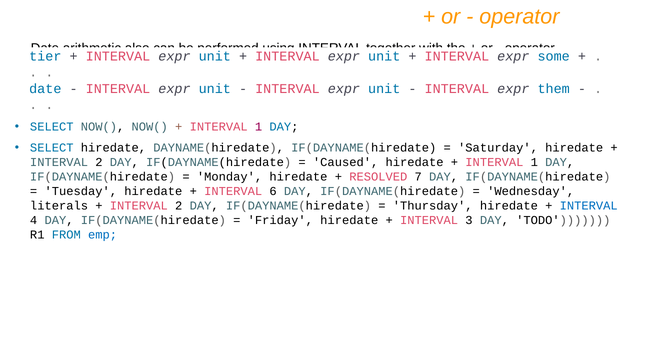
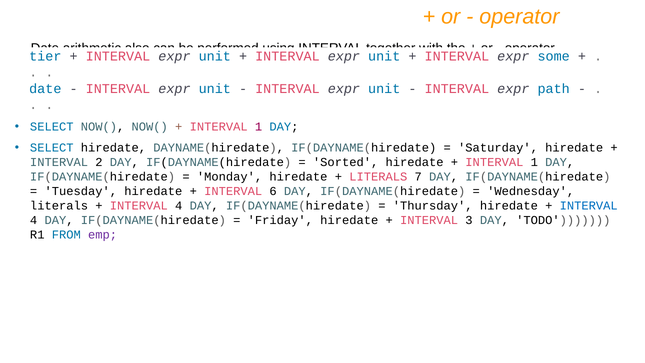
them: them -> path (554, 89)
Caused: Caused -> Sorted (346, 162)
RESOLVED: RESOLVED -> LITERALS (378, 177)
2: 2 -> 4 (179, 206)
emp colour: blue -> purple (103, 235)
